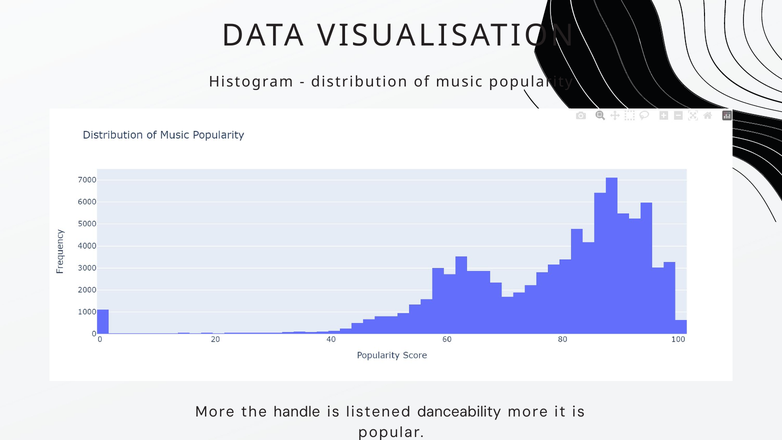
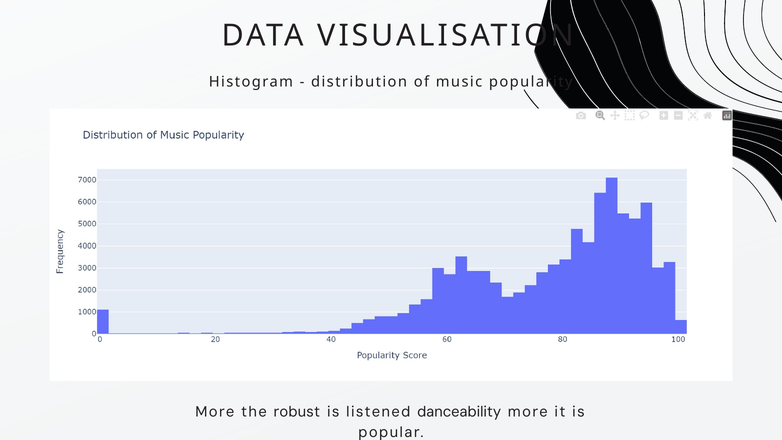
handle: handle -> robust (297, 412)
